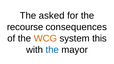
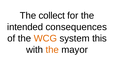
asked: asked -> collect (52, 16)
recourse: recourse -> intended (25, 27)
the colour: blue -> orange (52, 50)
